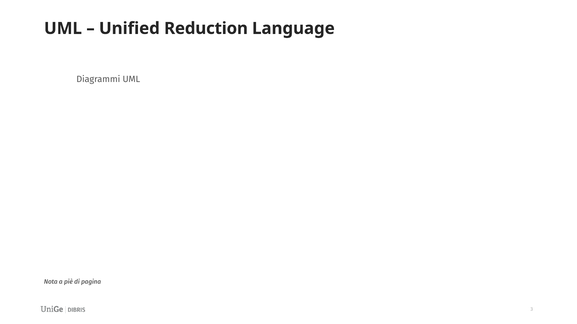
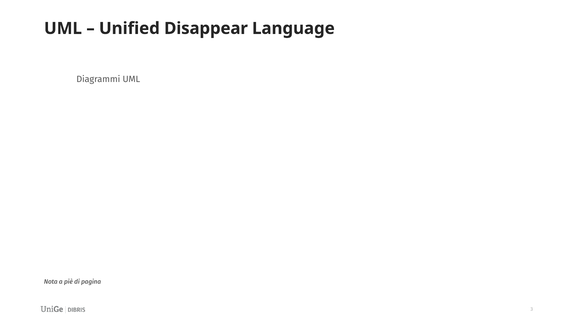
Reduction: Reduction -> Disappear (206, 28)
